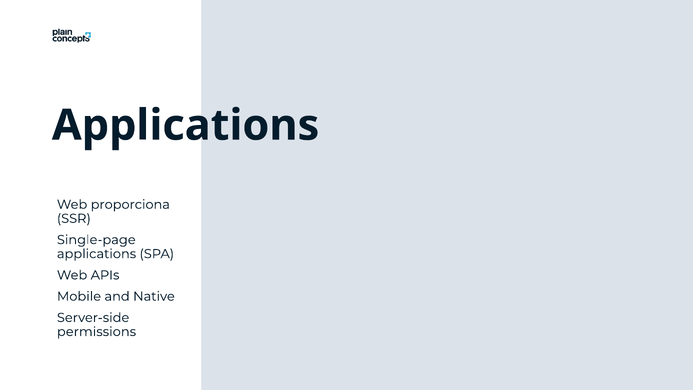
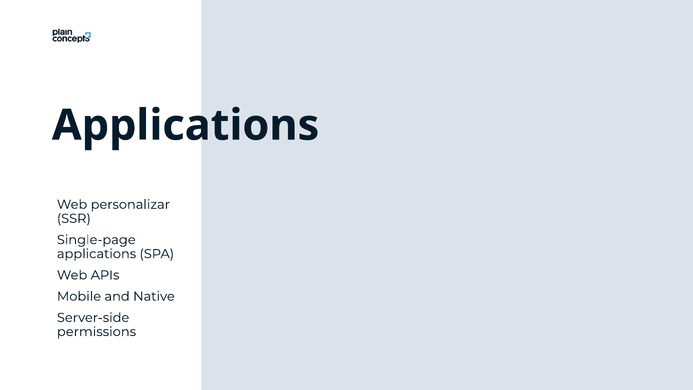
proporciona: proporciona -> personalizar (130, 204)
